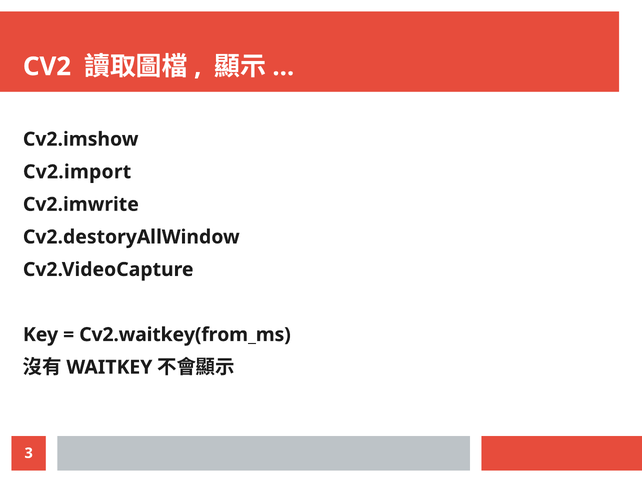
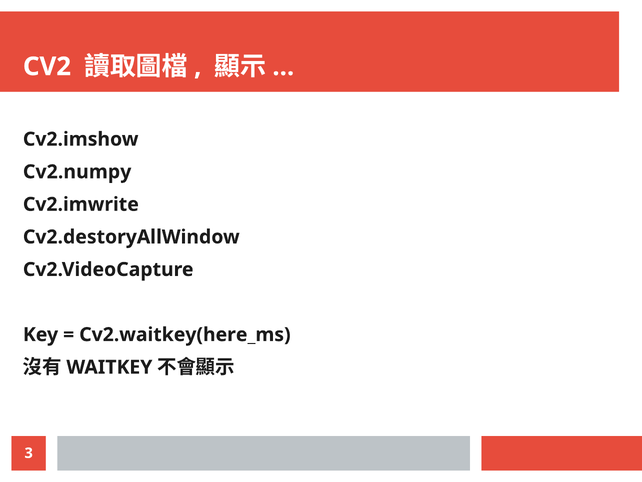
Cv2.import: Cv2.import -> Cv2.numpy (77, 172)
Cv2.waitkey(from_ms: Cv2.waitkey(from_ms -> Cv2.waitkey(here_ms (185, 334)
